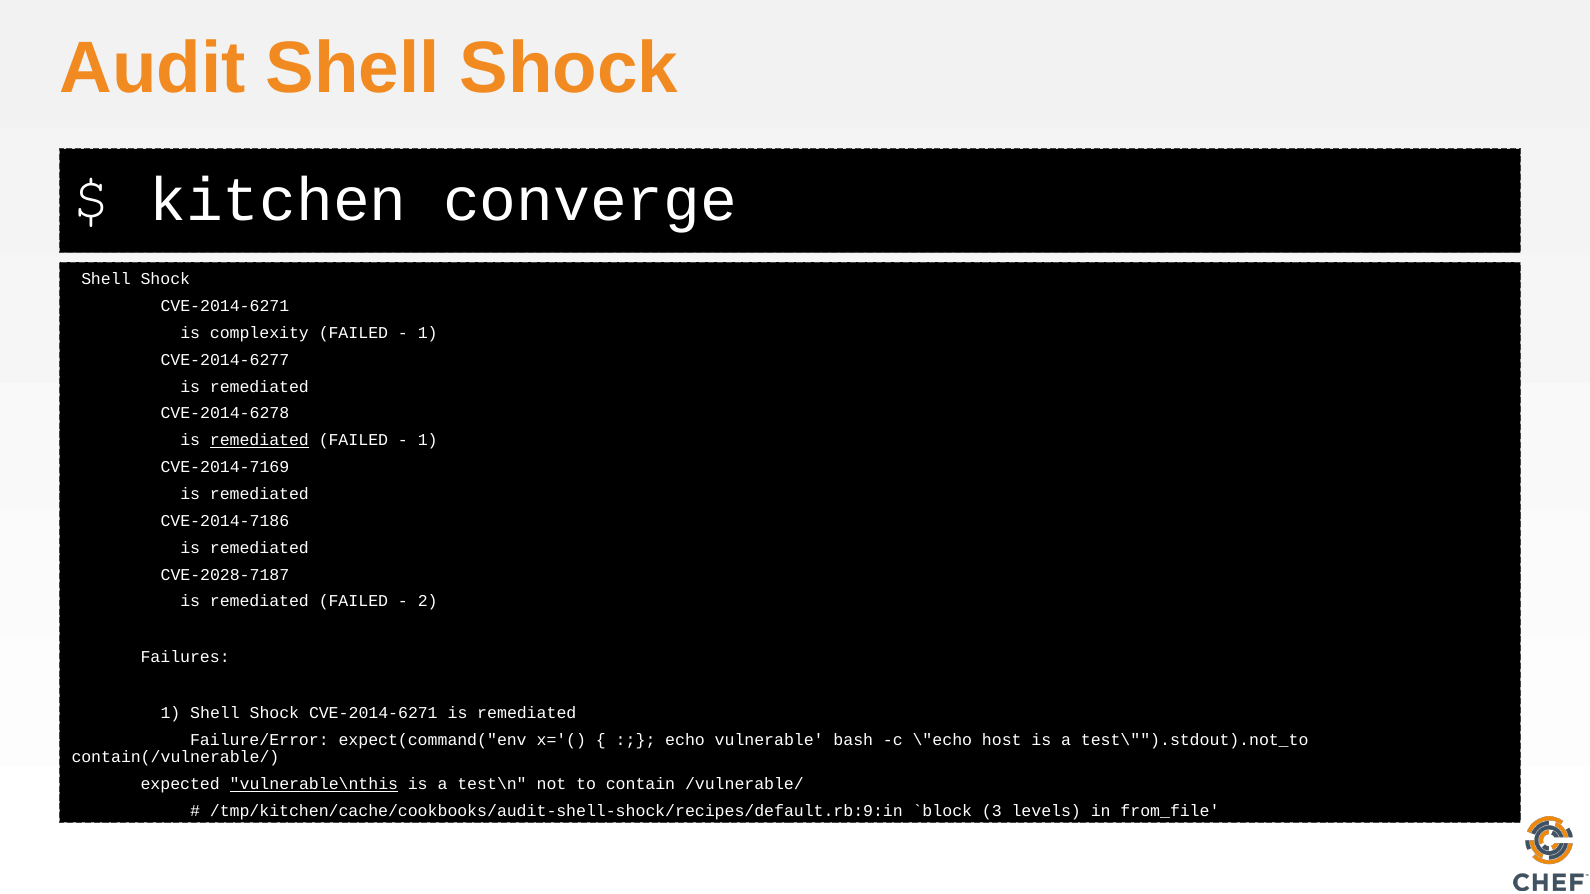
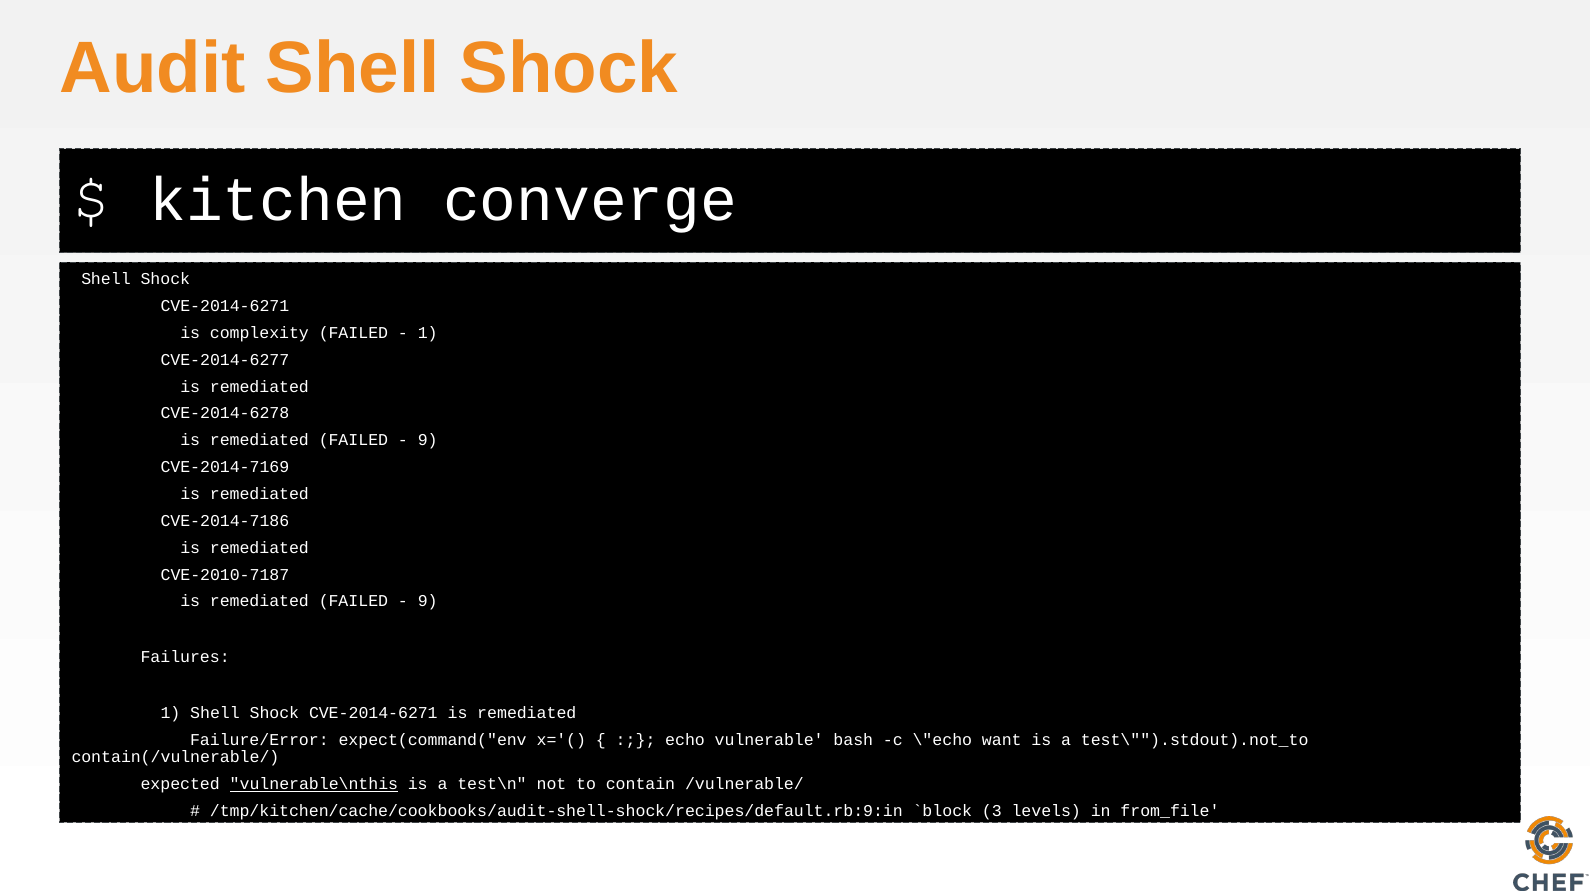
remediated underline: present -> none (259, 441)
1: 1 -> 9 (428, 441)
CVE-2028-7187: CVE-2028-7187 -> CVE-2010-7187 (225, 575)
2: 2 -> 9 (428, 602)
host: host -> want (1002, 740)
